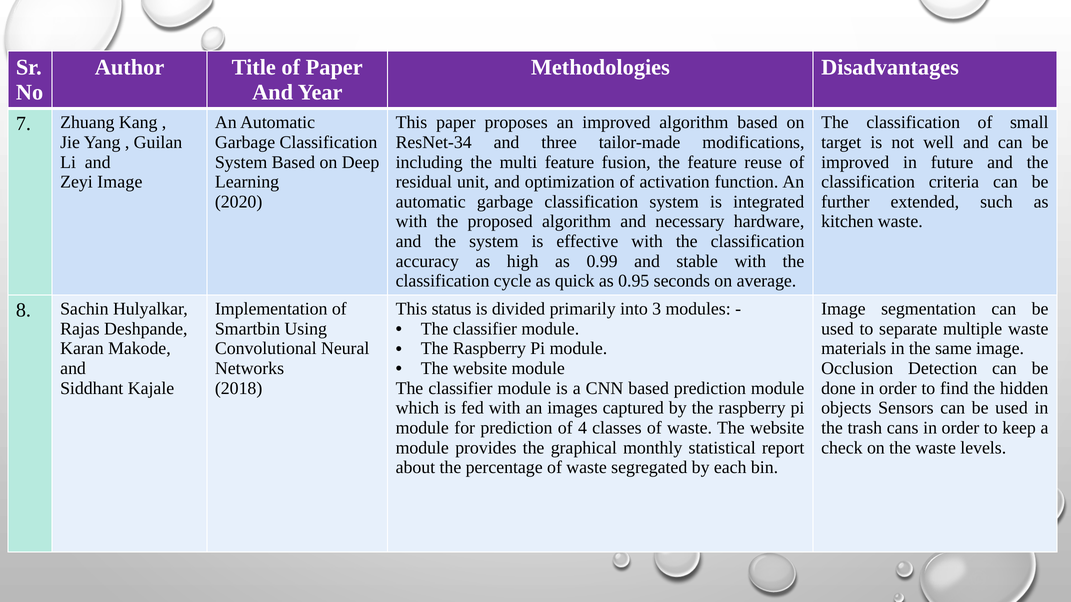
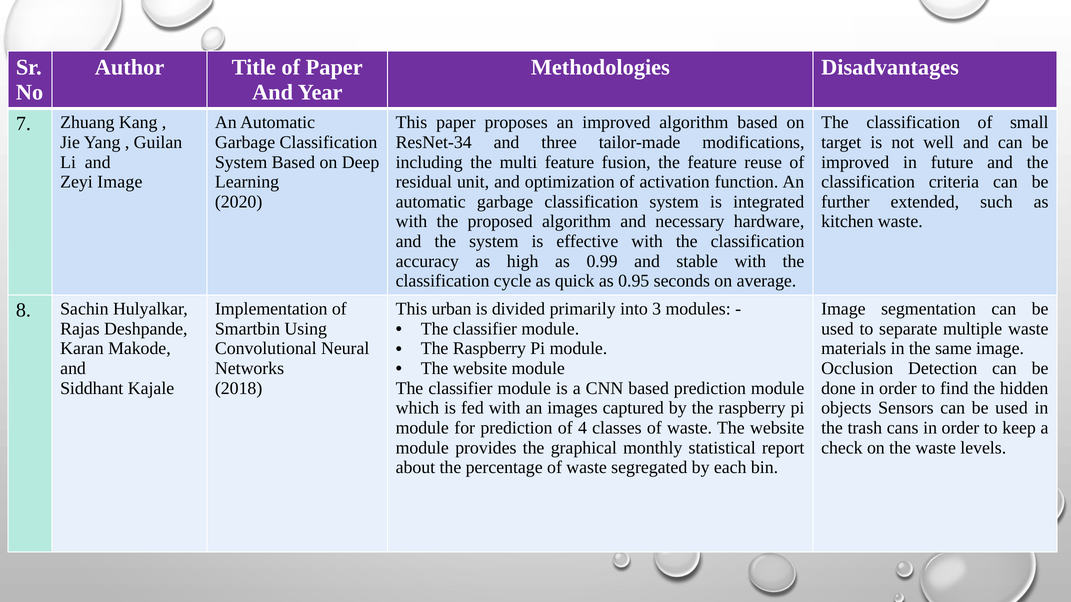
status: status -> urban (451, 309)
